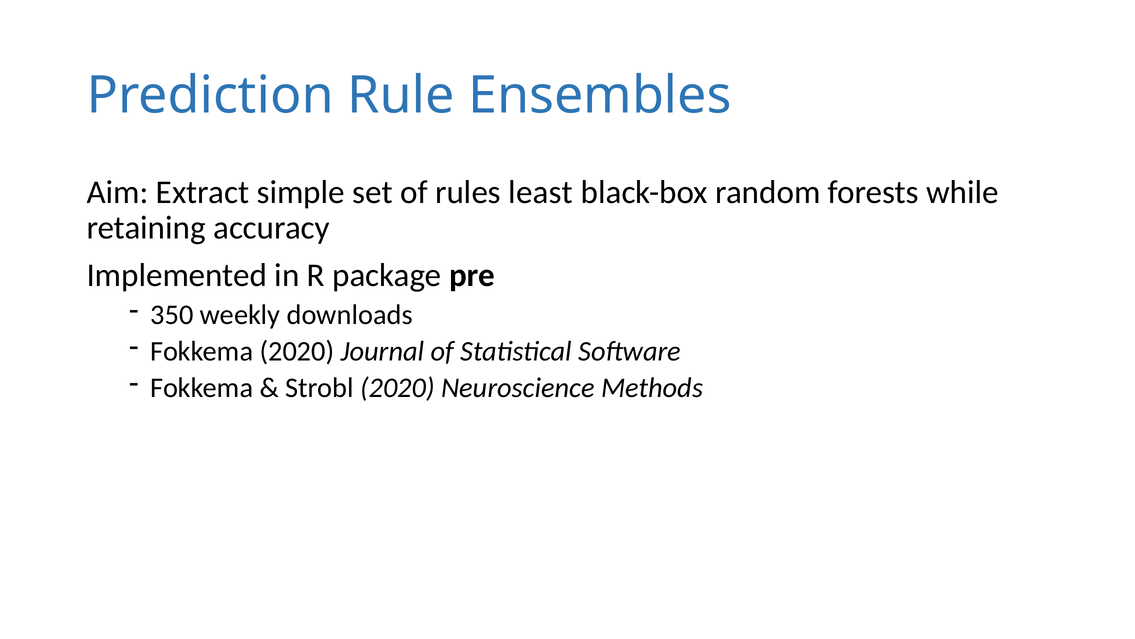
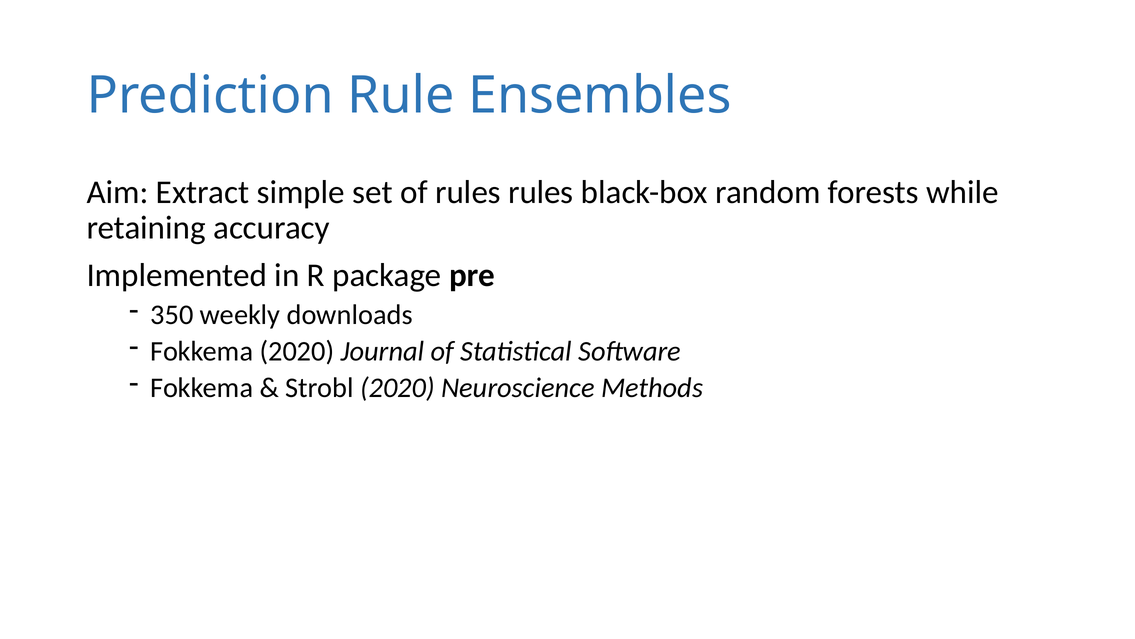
rules least: least -> rules (541, 192)
